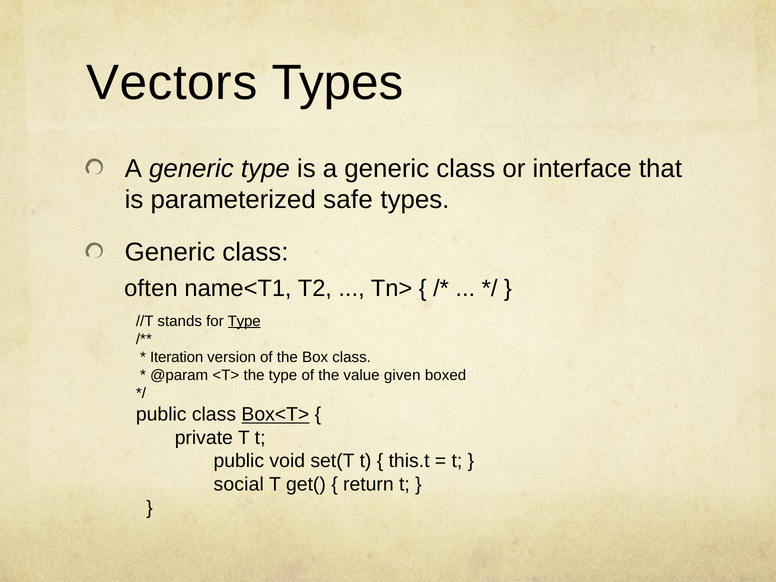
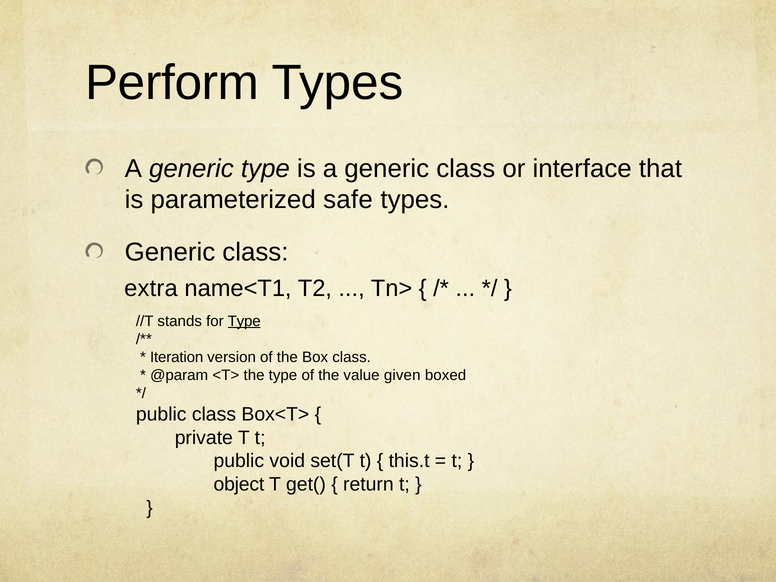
Vectors: Vectors -> Perform (172, 83)
often: often -> extra (151, 288)
Box<T> underline: present -> none (275, 415)
social: social -> object (239, 484)
